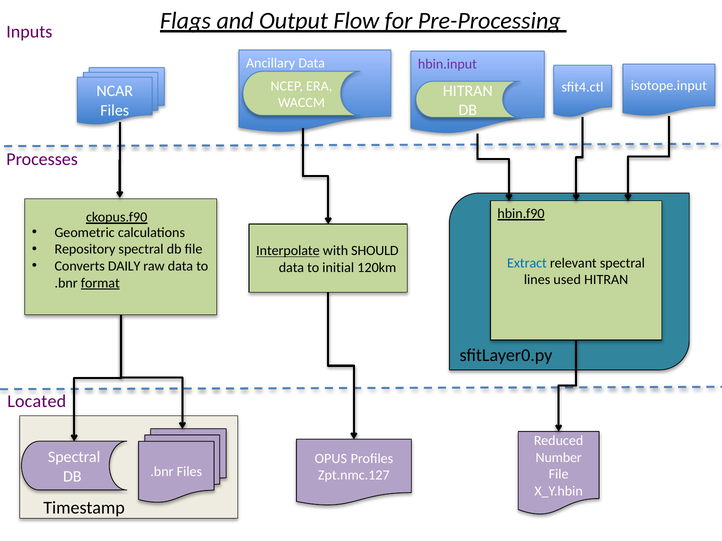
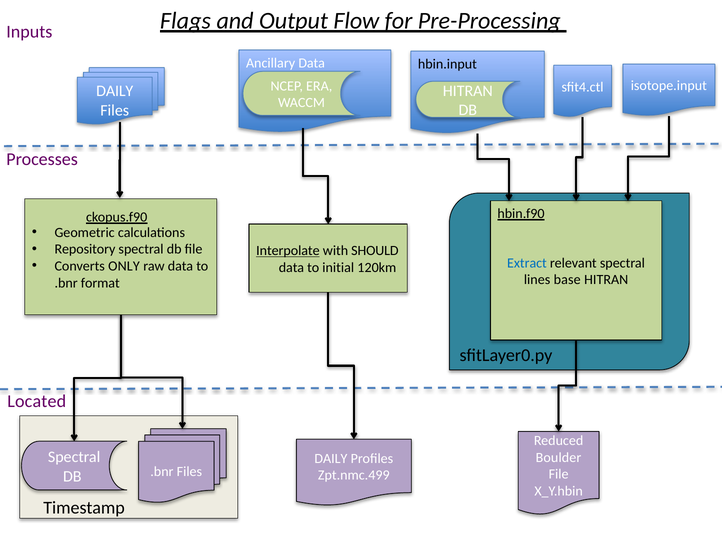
hbin.input colour: purple -> black (447, 64)
NCAR: NCAR -> DAILY (115, 91)
DAILY: DAILY -> ONLY (124, 266)
used: used -> base (567, 280)
format underline: present -> none (100, 283)
Number: Number -> Boulder (559, 458)
OPUS: OPUS -> DAILY (331, 459)
Zpt.nmc.127: Zpt.nmc.127 -> Zpt.nmc.499 (354, 476)
